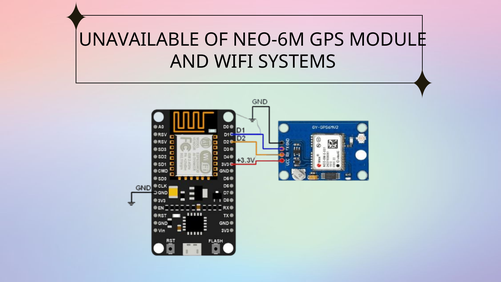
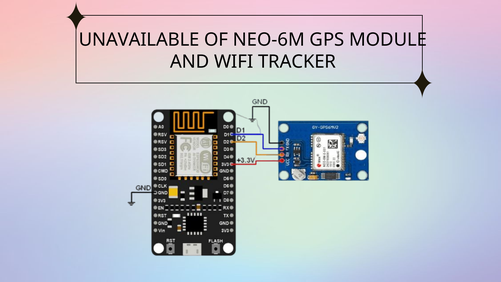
SYSTEMS: SYSTEMS -> TRACKER (297, 62)
